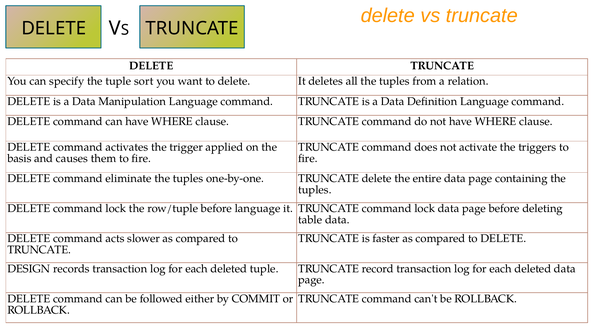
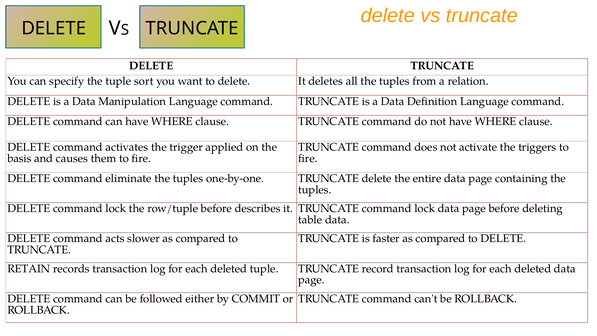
before language: language -> describes (258, 208)
DESIGN: DESIGN -> RETAIN (29, 269)
